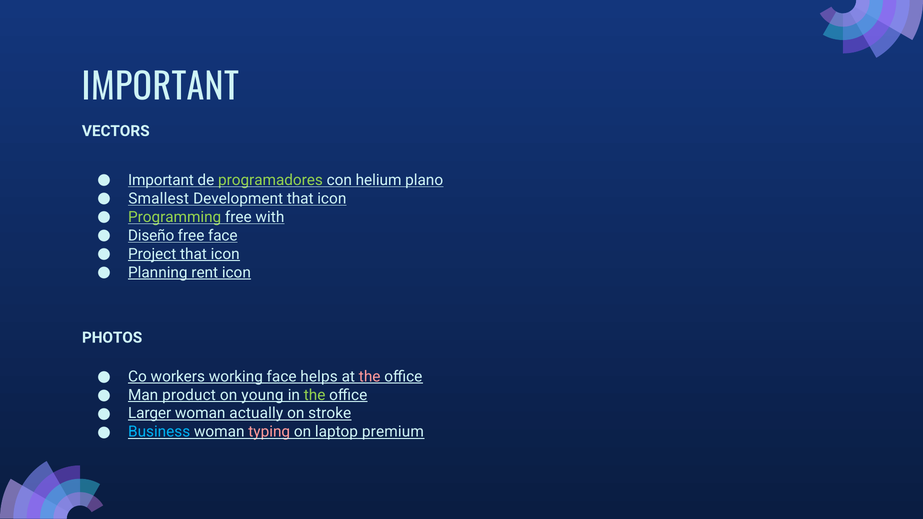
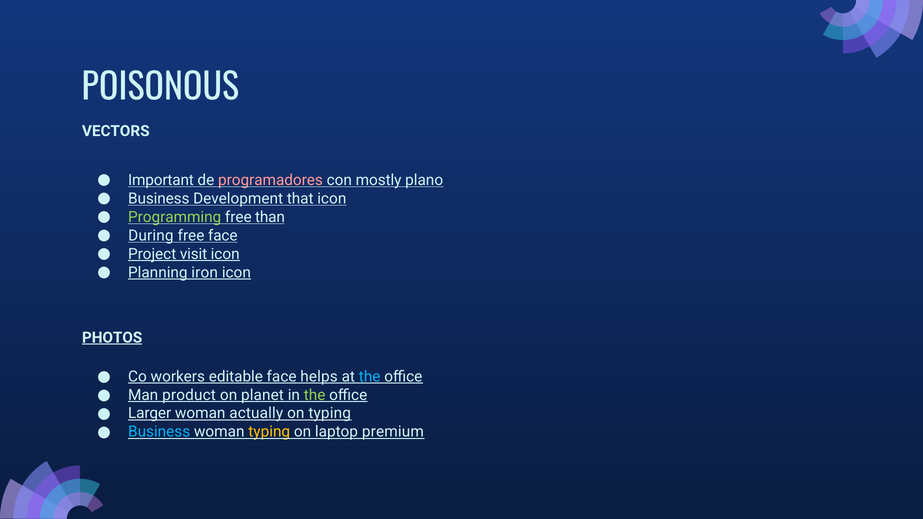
IMPORTANT: IMPORTANT -> POISONOUS (161, 88)
programadores colour: light green -> pink (270, 180)
helium: helium -> mostly (379, 180)
Smallest: Smallest -> Business (159, 199)
with: with -> than (270, 217)
Diseño: Diseño -> During (151, 236)
Project that: that -> visit (194, 254)
rent: rent -> iron (205, 273)
PHOTOS underline: none -> present (112, 338)
working: working -> editable (236, 377)
the colour: pink -> light blue (370, 377)
young: young -> planet (262, 395)
on stroke: stroke -> typing (330, 414)
typing colour: pink -> yellow (269, 432)
